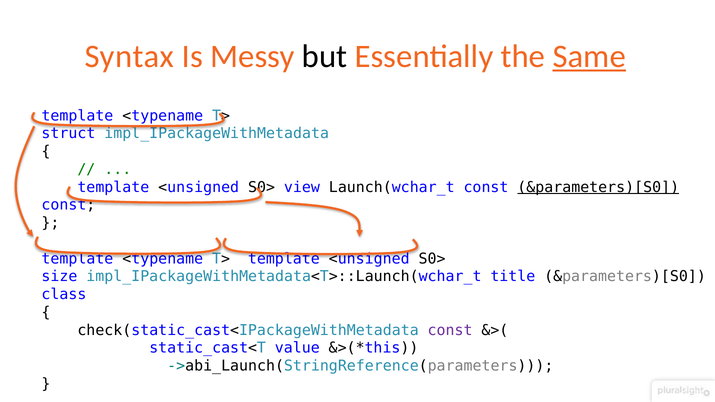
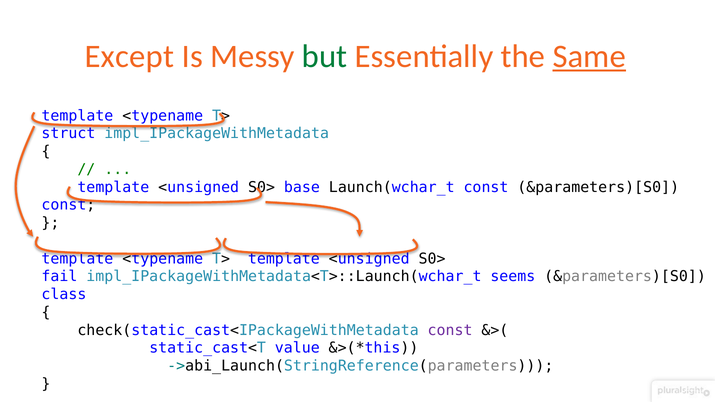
Syntax: Syntax -> Except (129, 56)
but colour: black -> green (325, 56)
view: view -> base (302, 187)
&parameters)[S0 underline: present -> none (598, 187)
size: size -> fail (59, 277)
title: title -> seems (513, 277)
